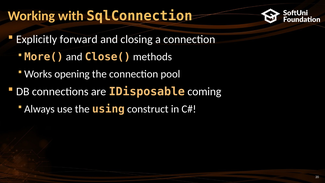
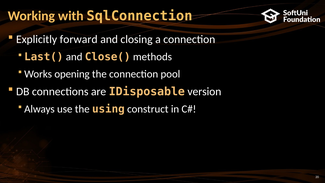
More(: More( -> Last( (44, 57)
coming: coming -> version (204, 91)
